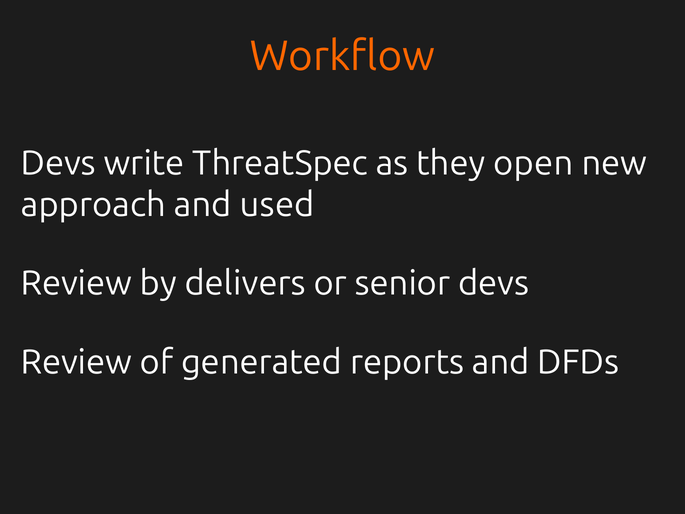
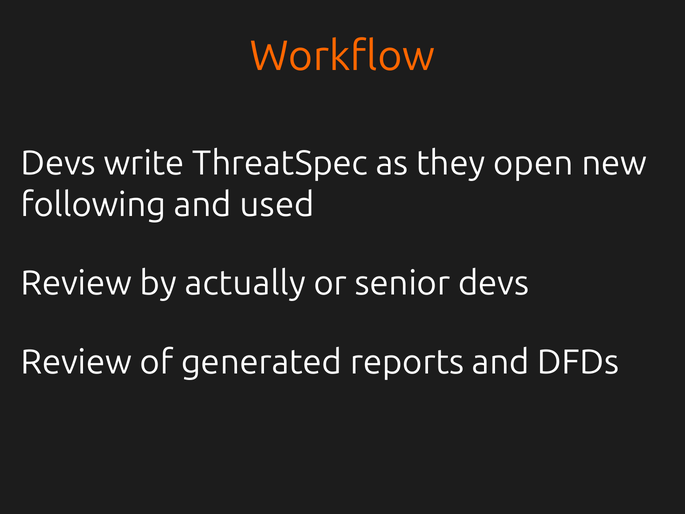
approach: approach -> following (93, 205)
delivers: delivers -> actually (245, 283)
